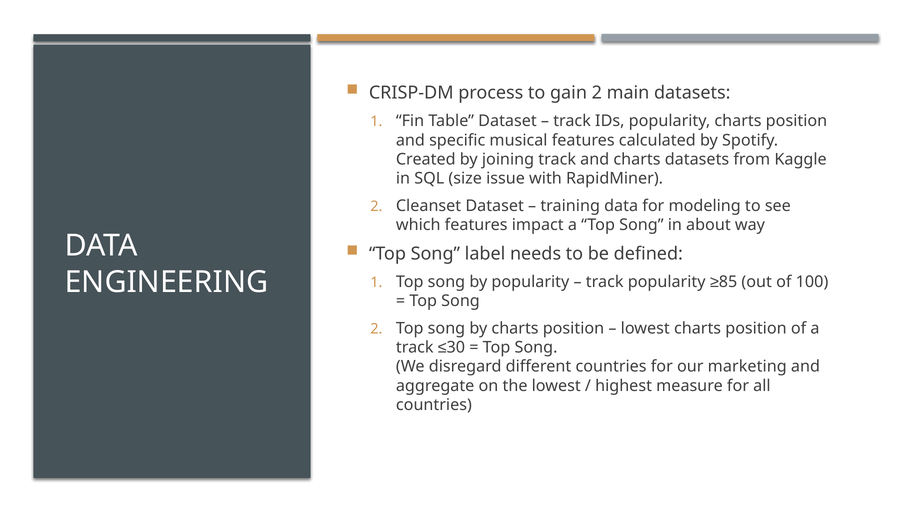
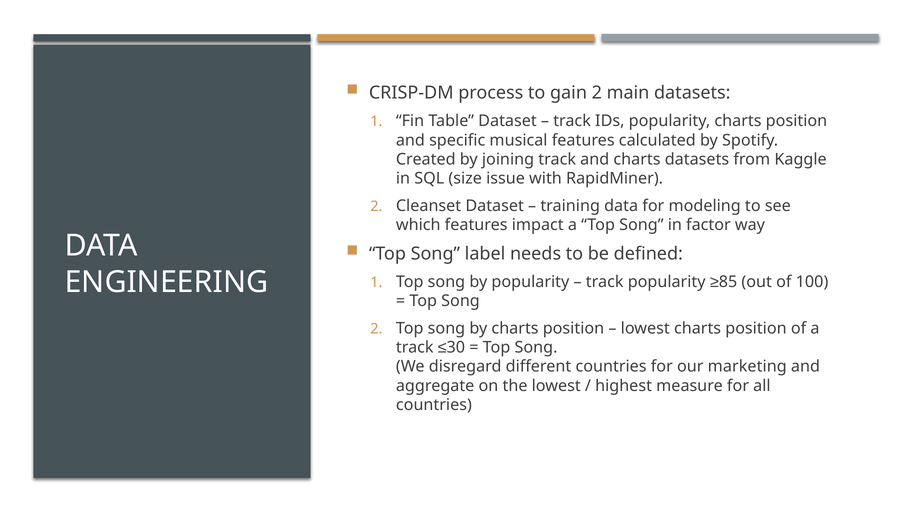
about: about -> factor (708, 225)
